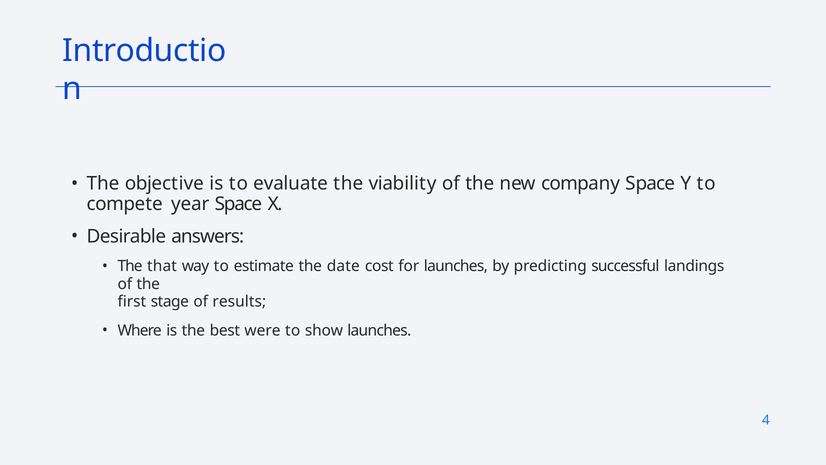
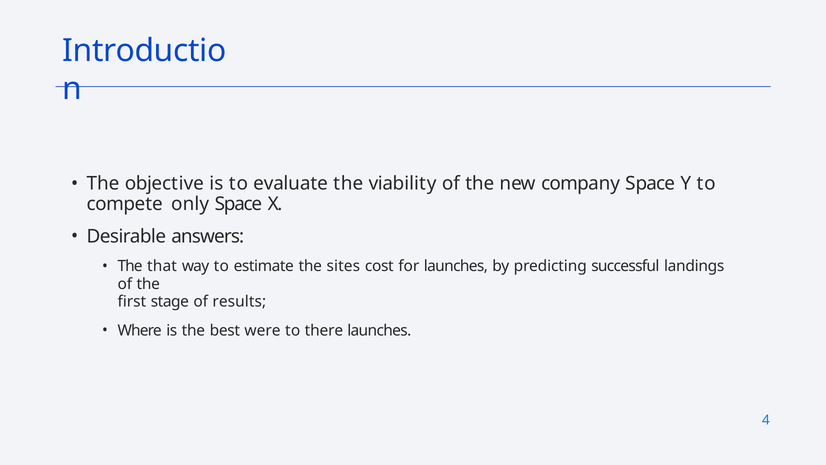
year: year -> only (190, 204)
date: date -> sites (343, 266)
show: show -> there (324, 330)
